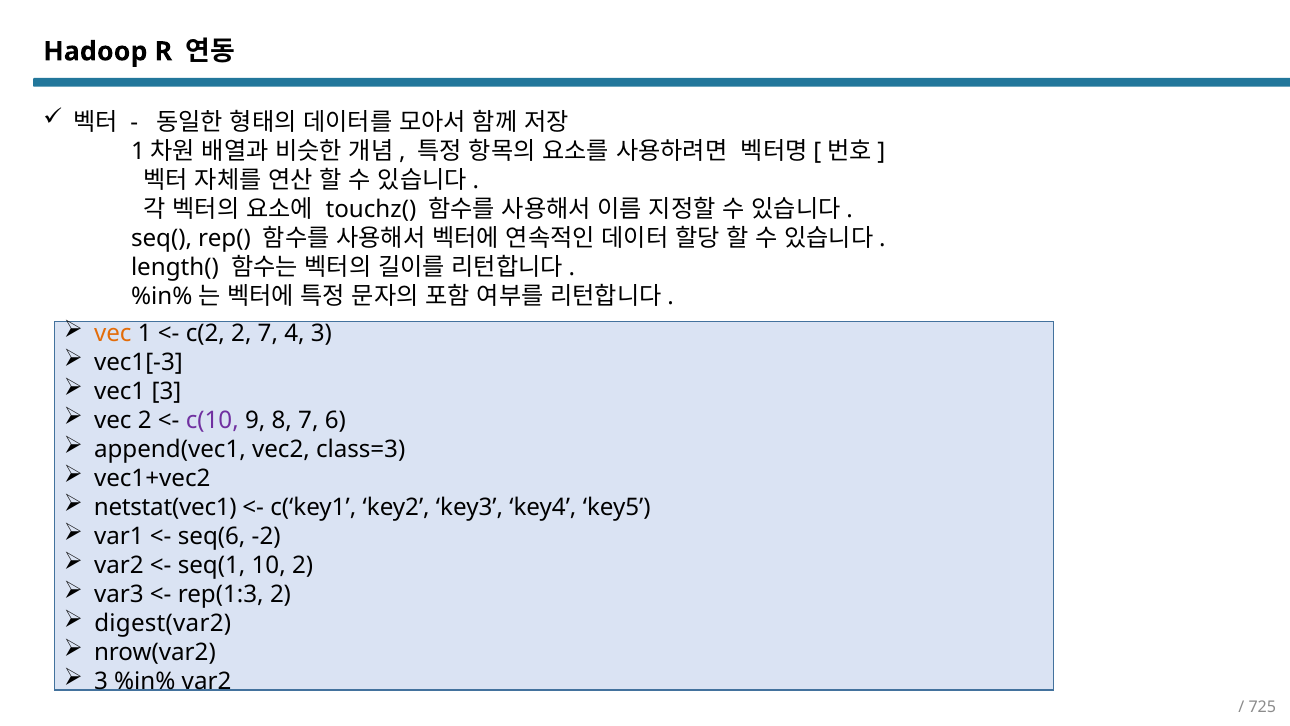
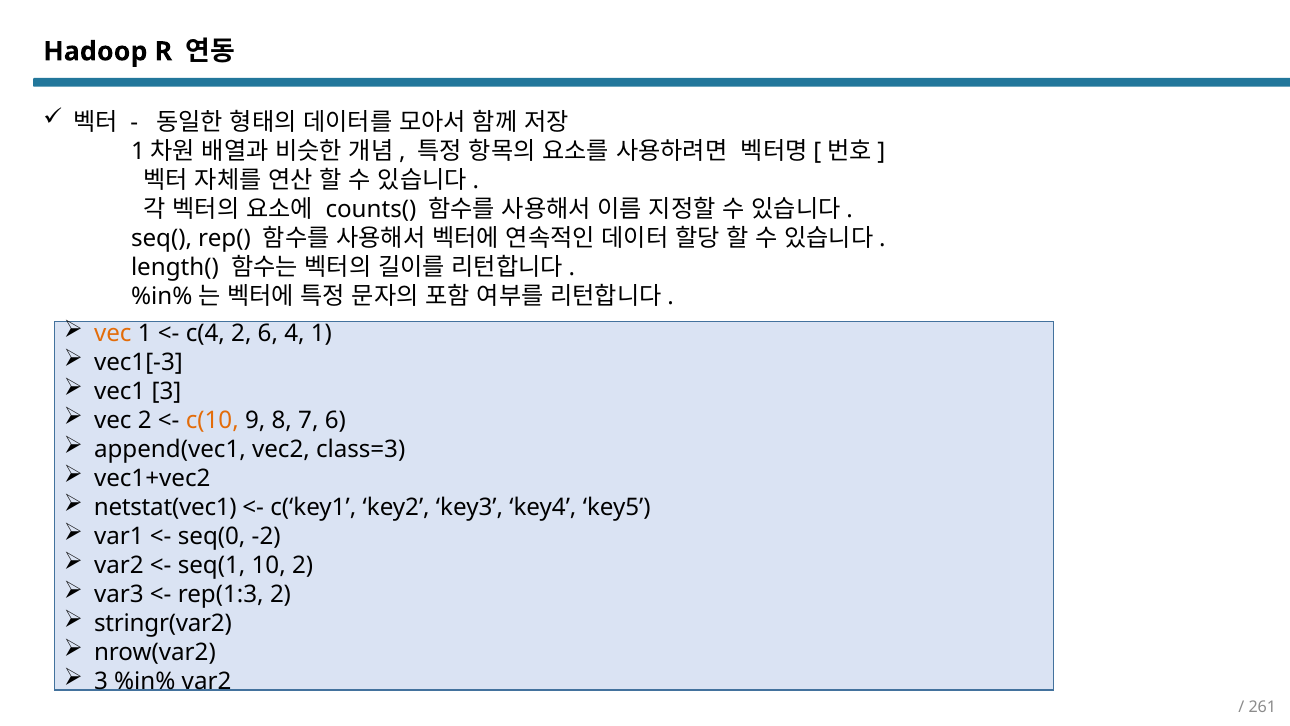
touchz(: touchz( -> counts( (371, 209)
c(2: c(2 -> c(4 (205, 333)
2 7: 7 -> 6 (268, 333)
4 3: 3 -> 1 (321, 333)
c(10 colour: purple -> orange (212, 420)
seq(6: seq(6 -> seq(0 (212, 536)
digest(var2: digest(var2 -> stringr(var2 (163, 623)
725: 725 -> 261 (1262, 707)
